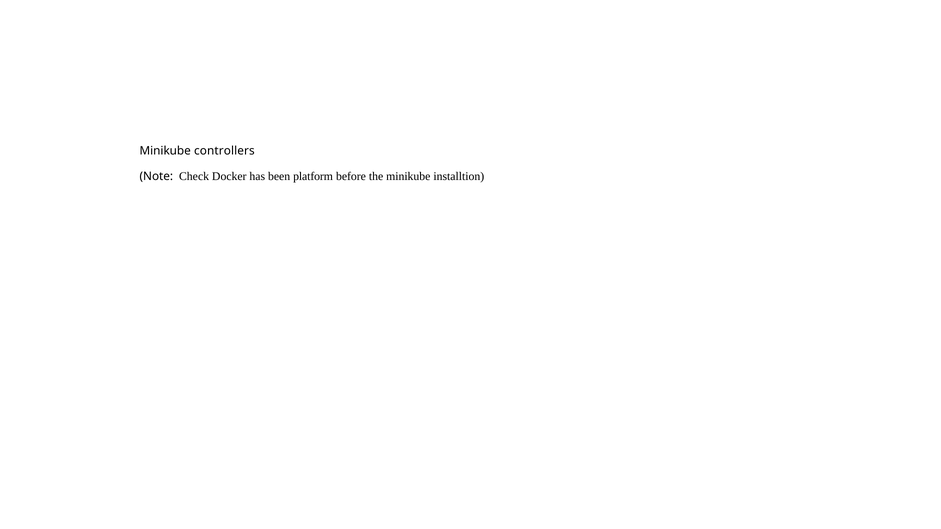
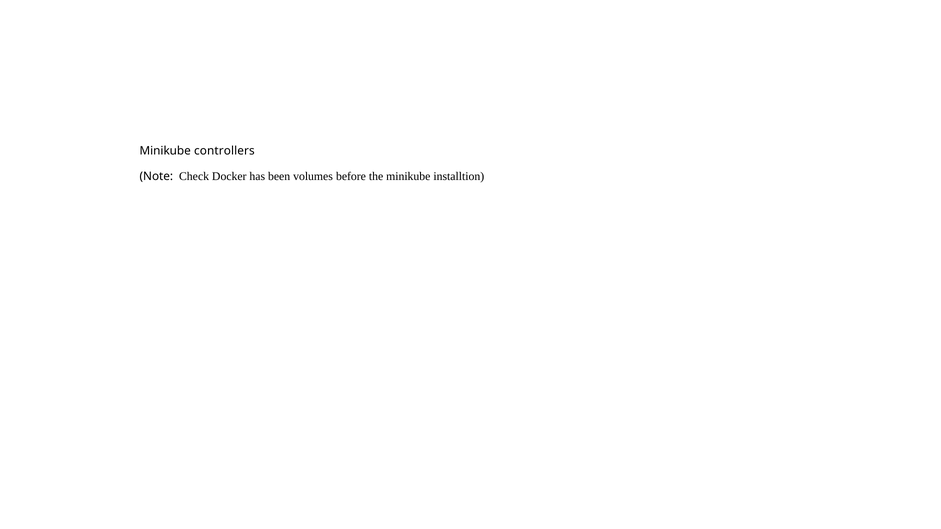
platform: platform -> volumes (313, 176)
